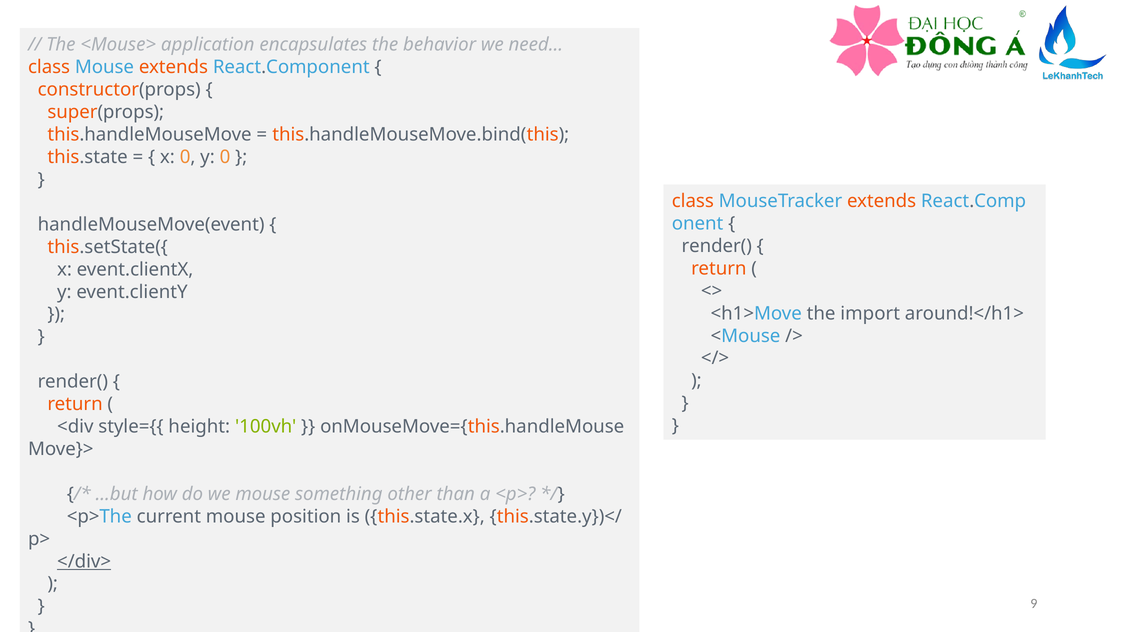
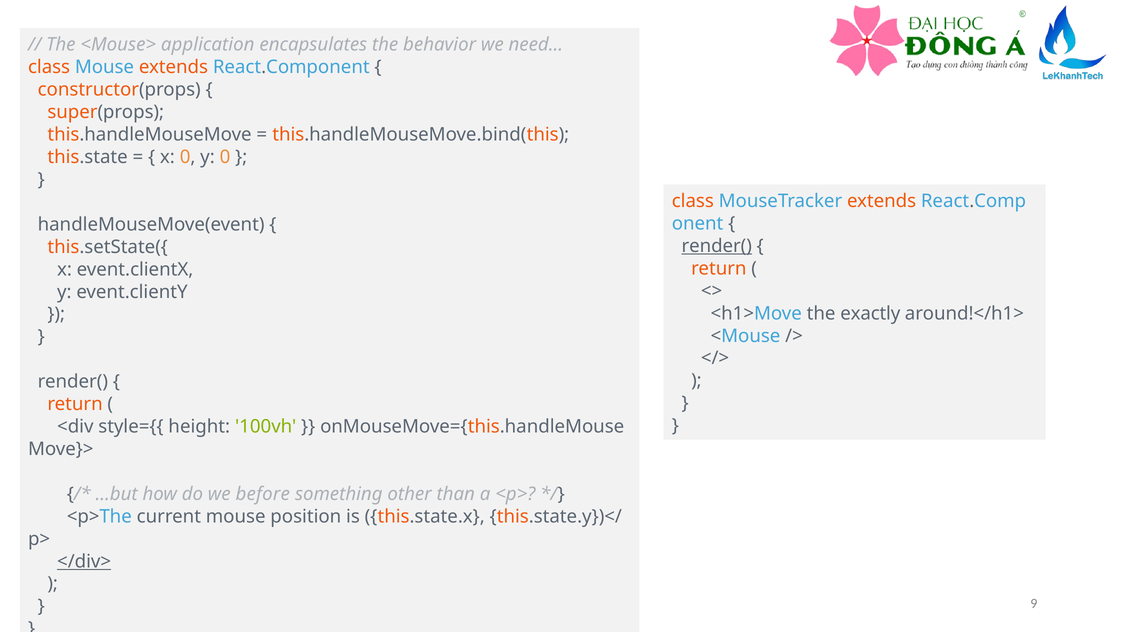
render( underline: none -> present (717, 246)
import: import -> exactly (870, 313)
we mouse: mouse -> before (263, 494)
